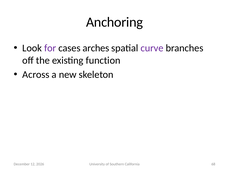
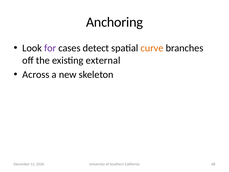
arches: arches -> detect (96, 48)
curve colour: purple -> orange (152, 48)
function: function -> external (103, 60)
